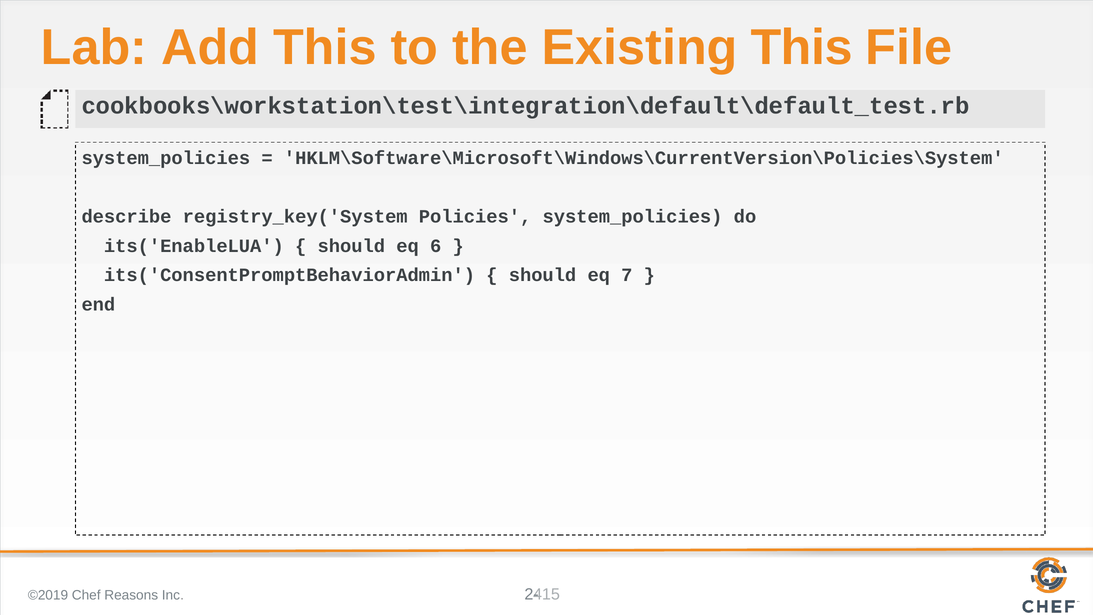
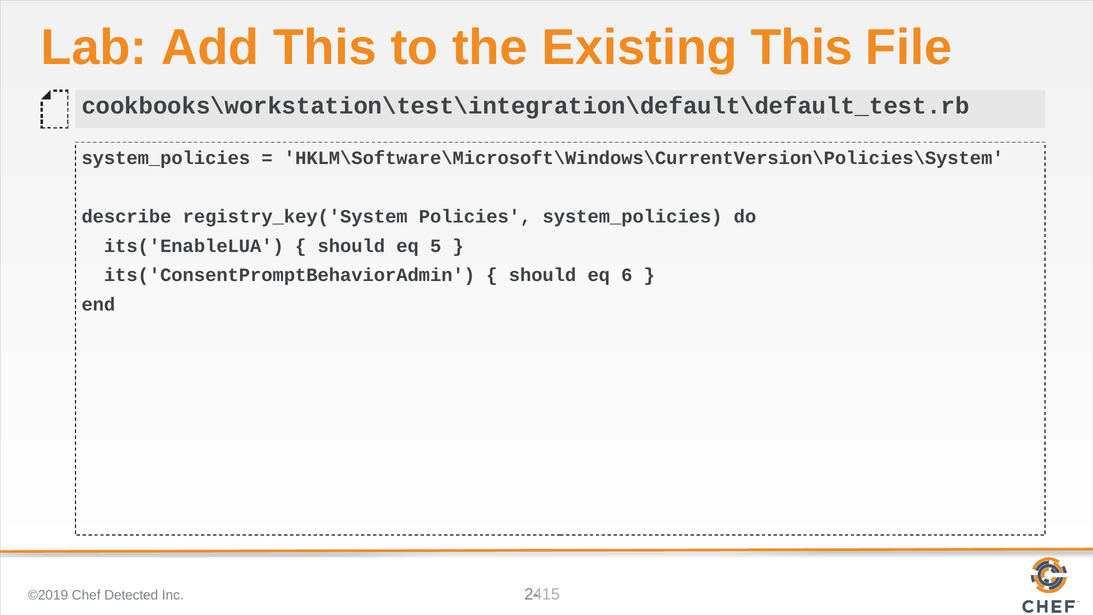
6: 6 -> 5 (436, 246)
7: 7 -> 6 (627, 275)
Reasons: Reasons -> Detected (131, 595)
